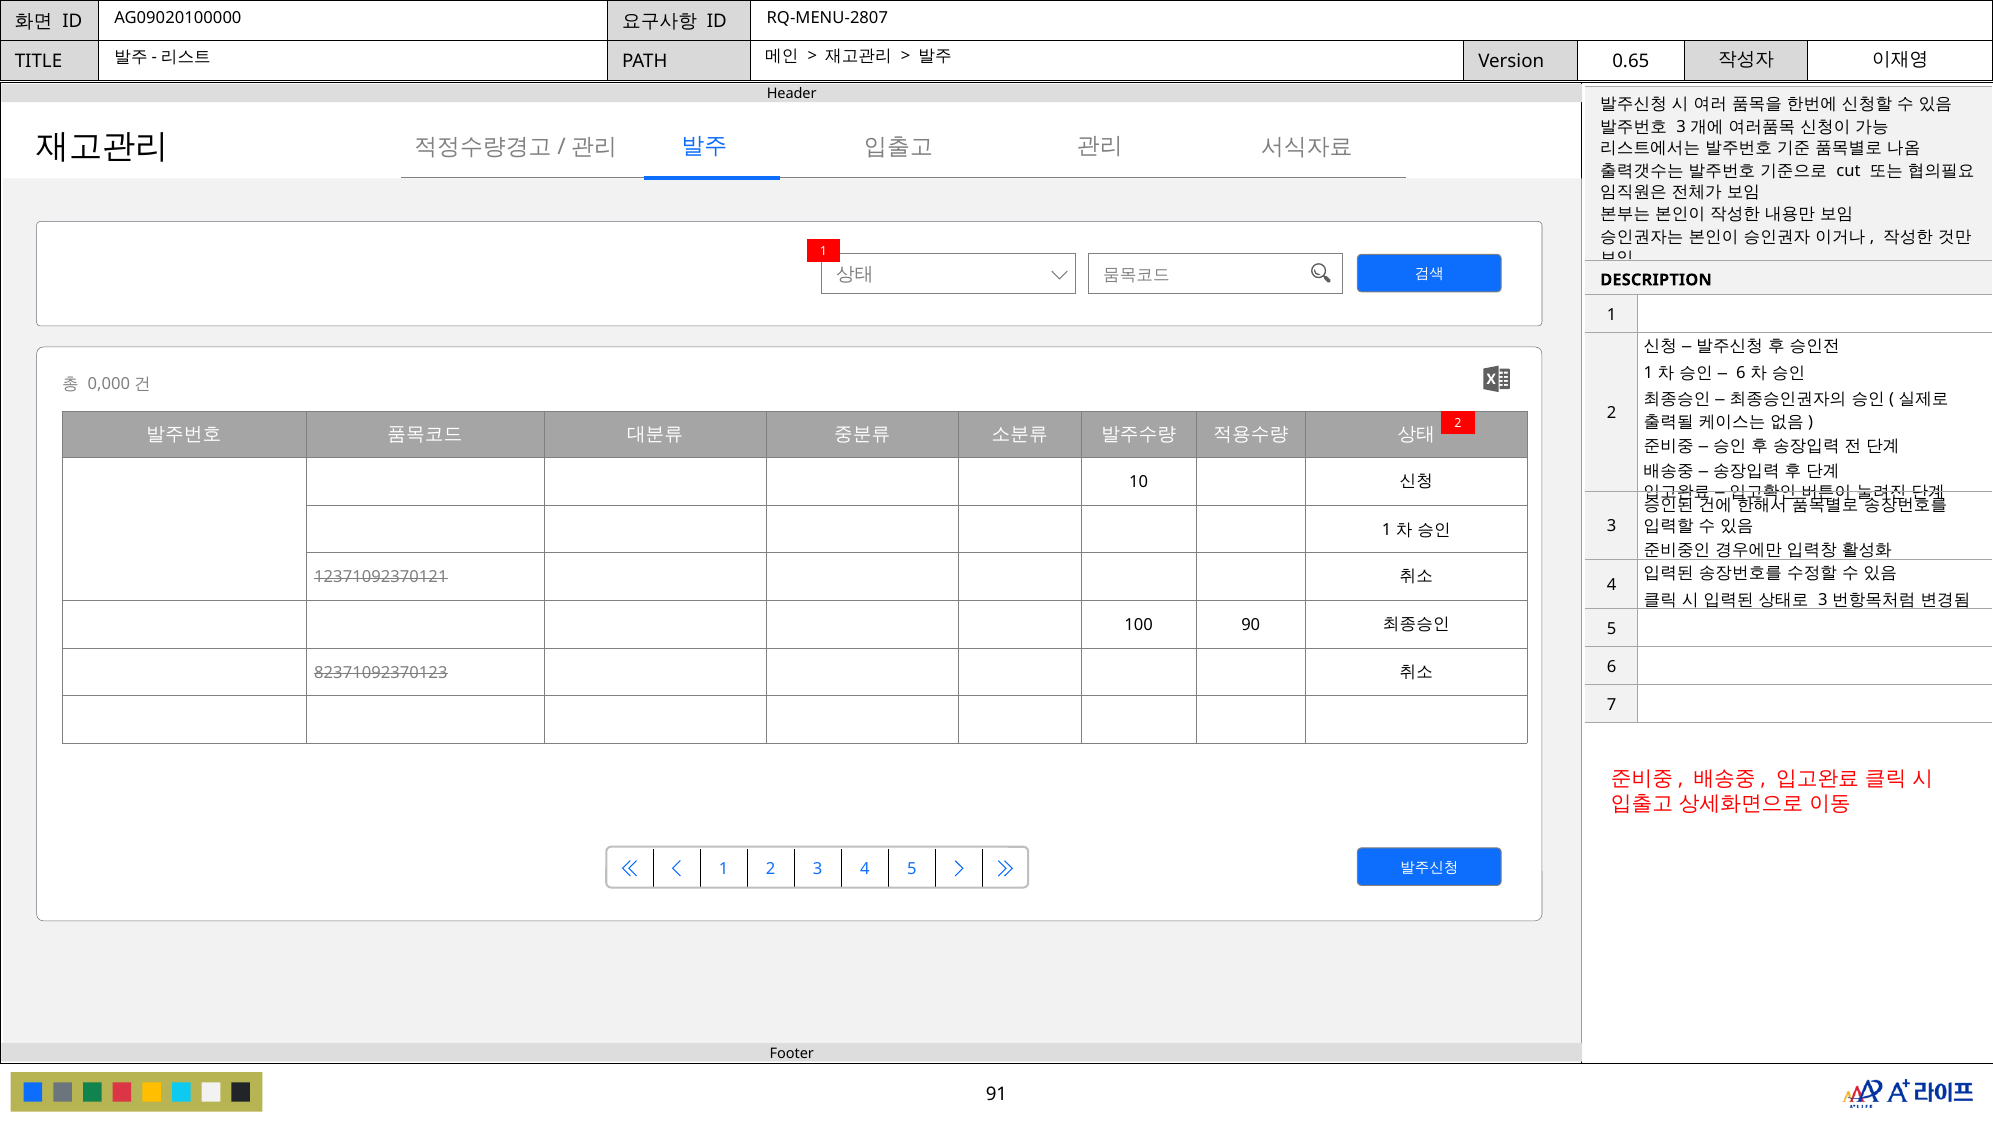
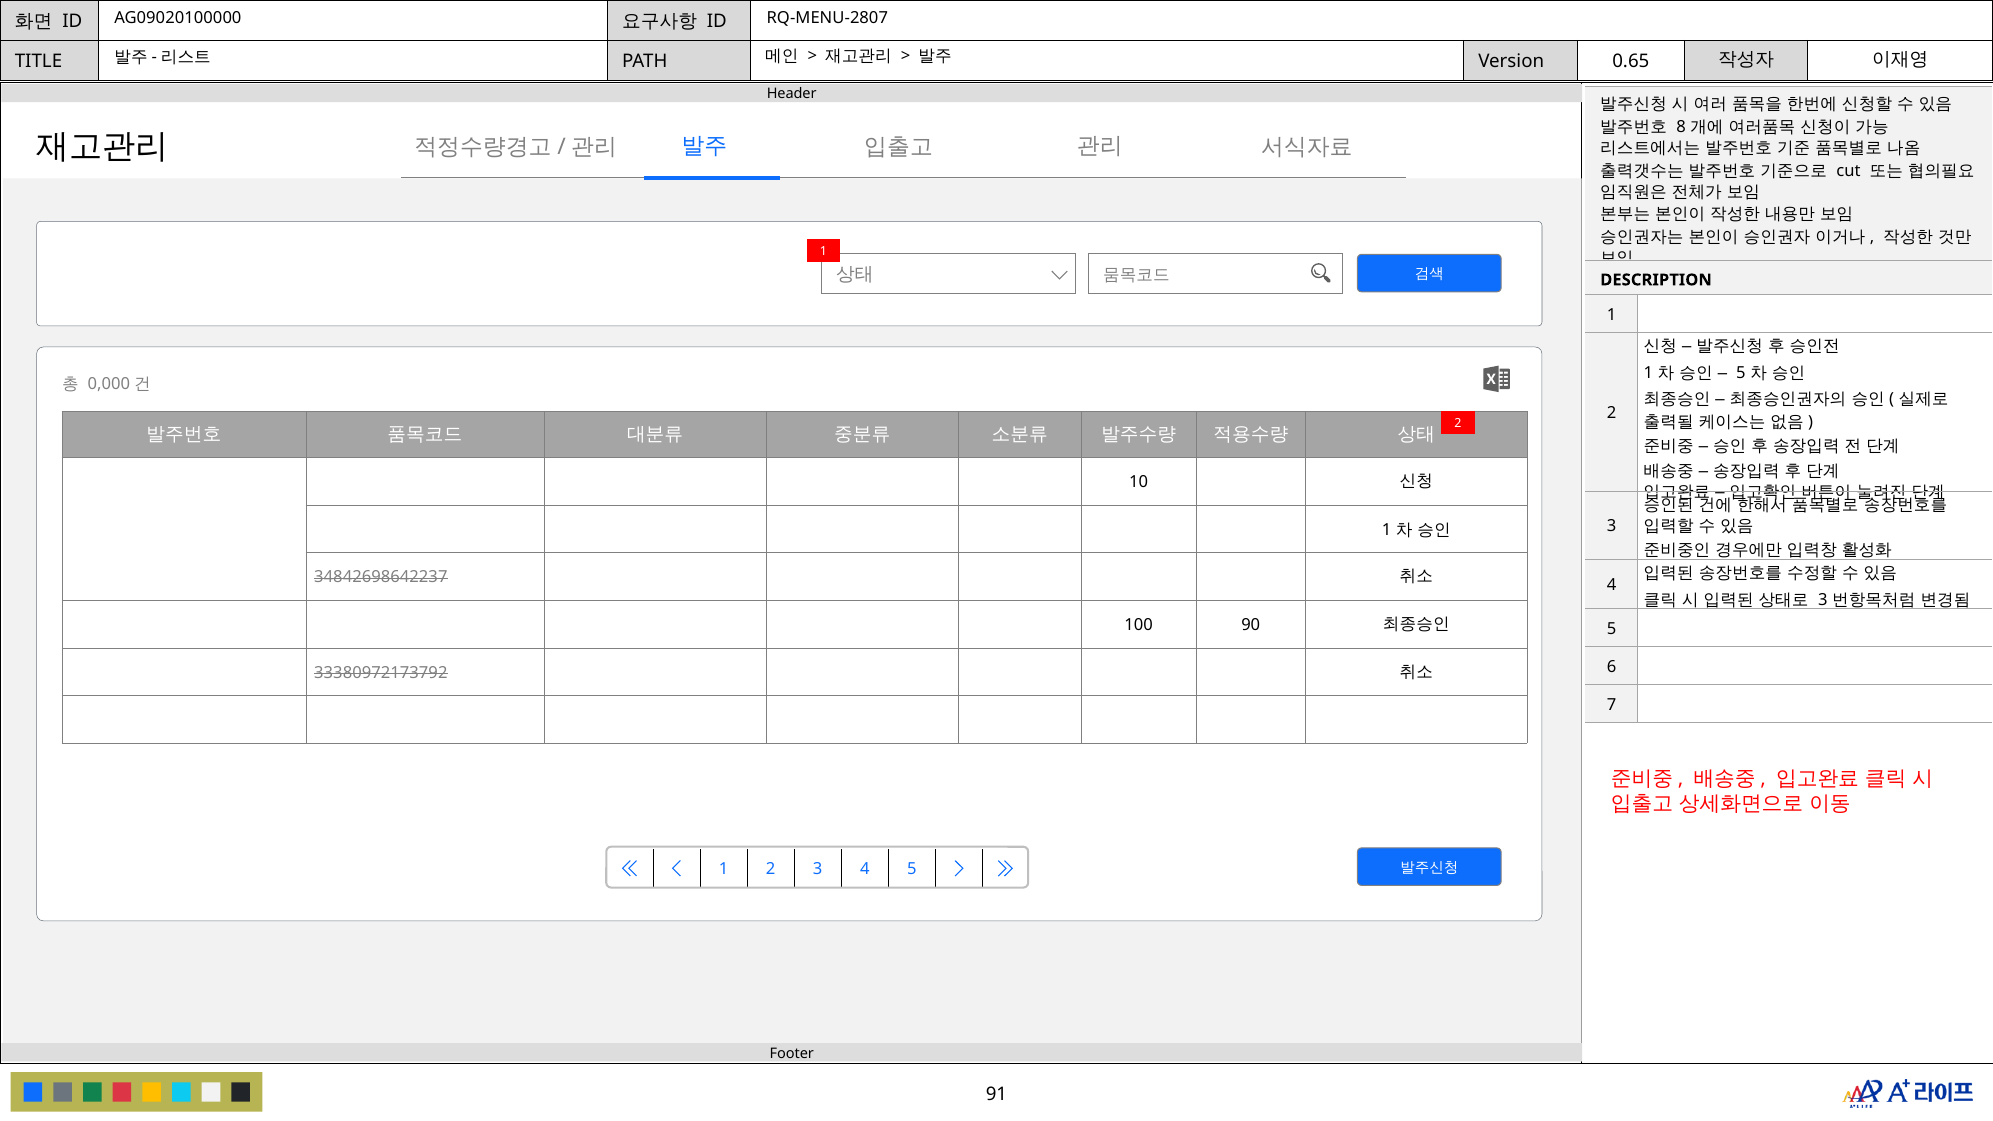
3: 3 -> 8 (1681, 127)
6: 6 -> 5 (1741, 373)
12371092370121: 12371092370121 -> 34842698642237 (381, 577)
82371092370123: 82371092370123 -> 33380972173792 (381, 673)
